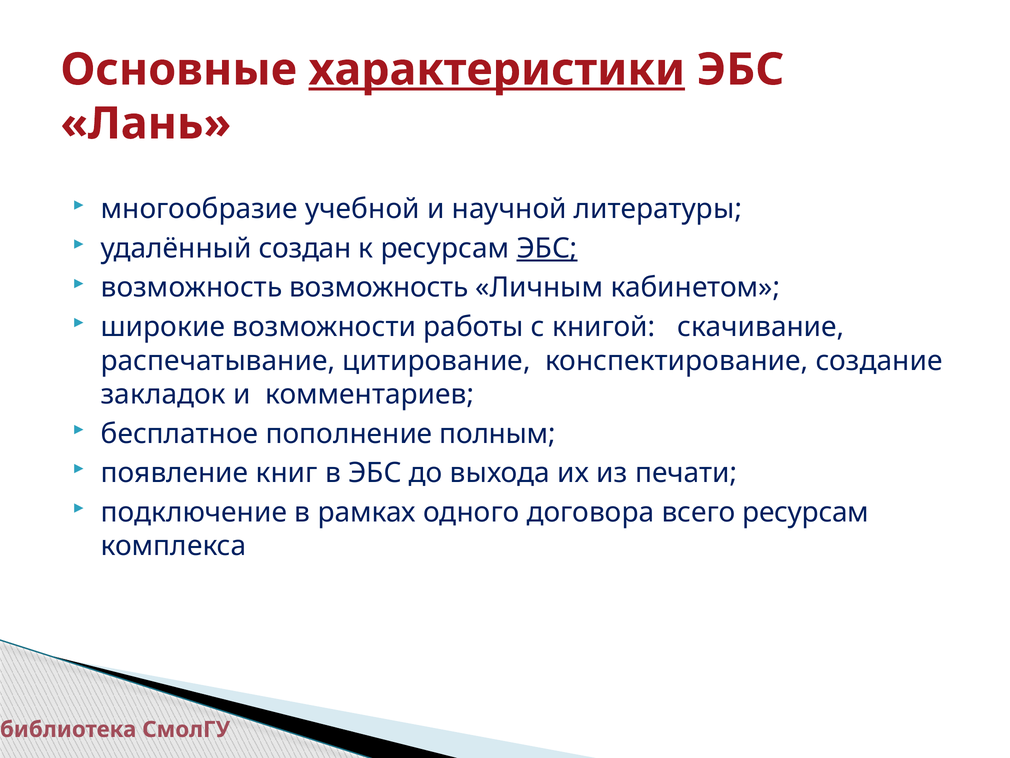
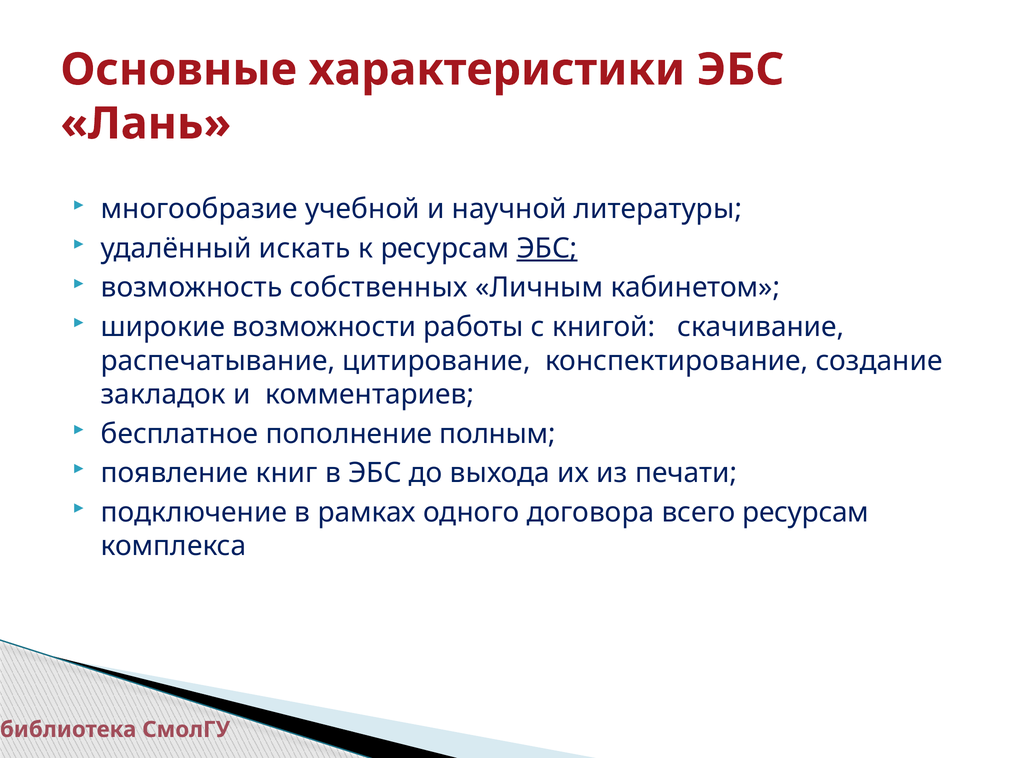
характеристики underline: present -> none (497, 70)
создан: создан -> искать (305, 248)
возможность возможность: возможность -> собственных (379, 288)
